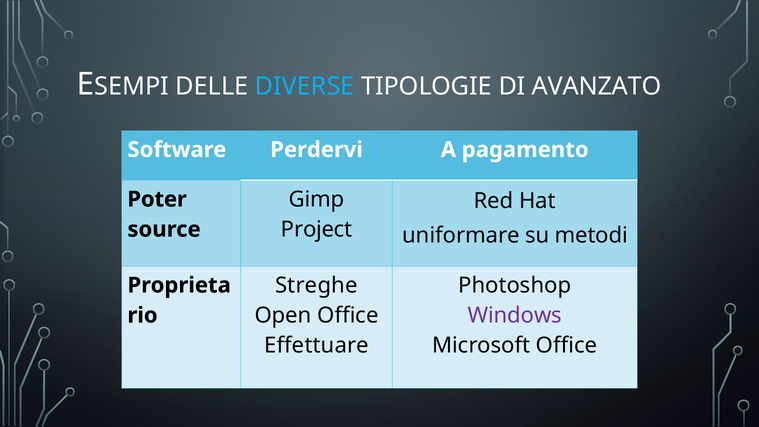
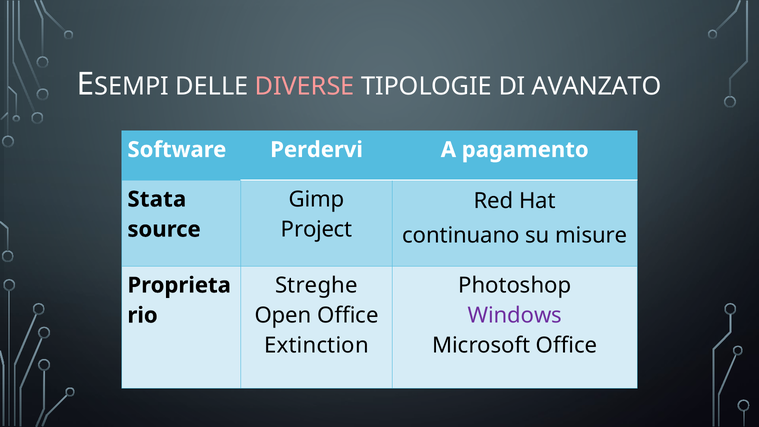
DIVERSE colour: light blue -> pink (305, 86)
Poter: Poter -> Stata (157, 199)
uniformare: uniformare -> continuano (461, 236)
metodi: metodi -> misure (591, 236)
Effettuare: Effettuare -> Extinction (316, 345)
